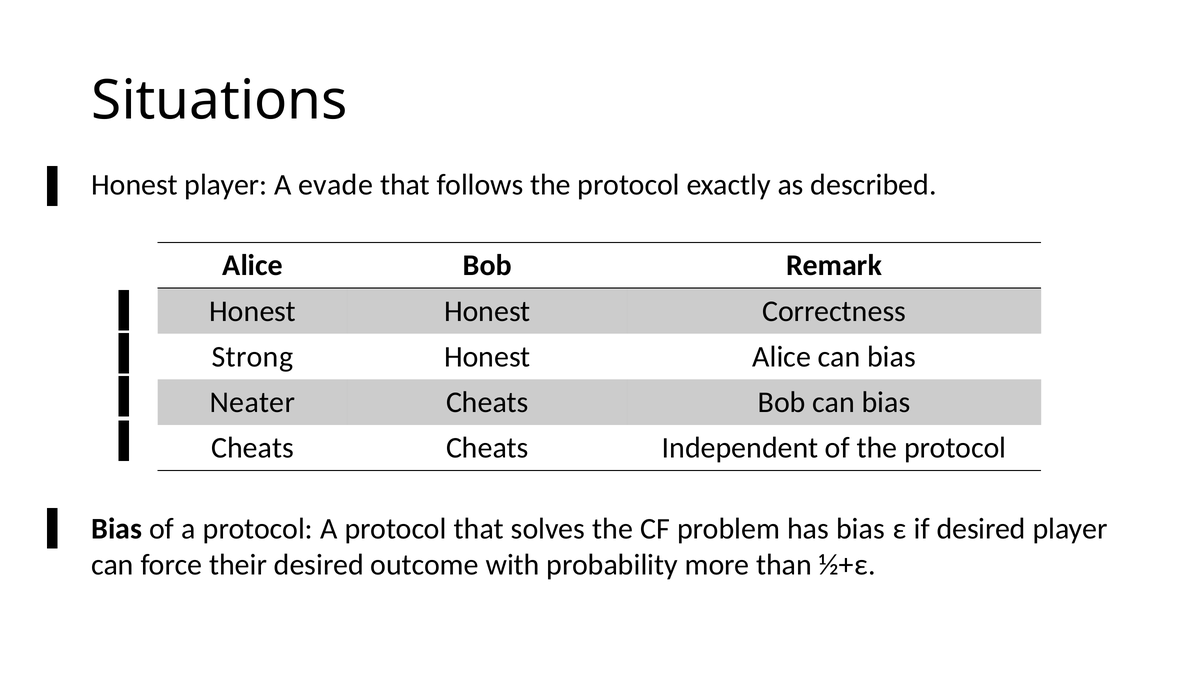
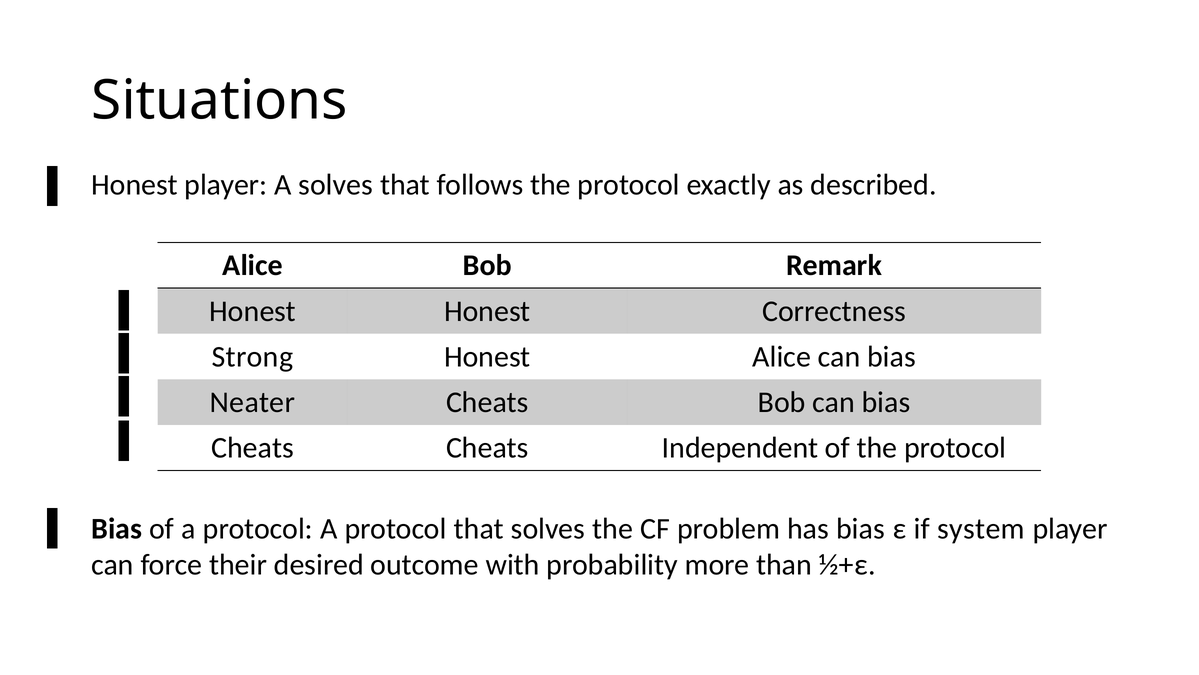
A evade: evade -> solves (336, 185)
if desired: desired -> system (981, 528)
